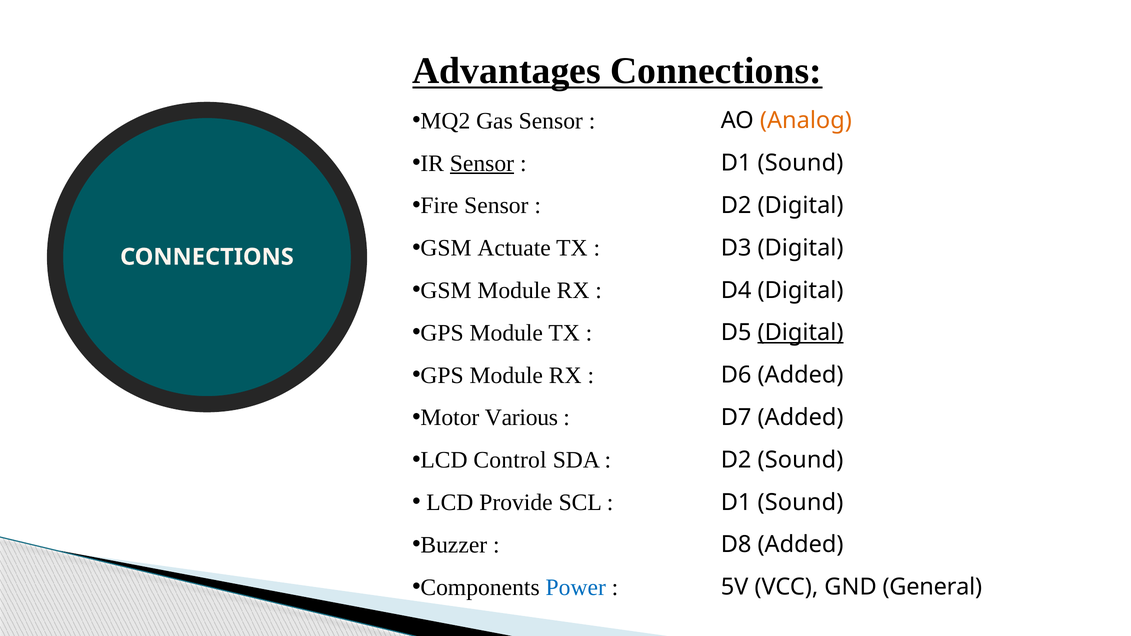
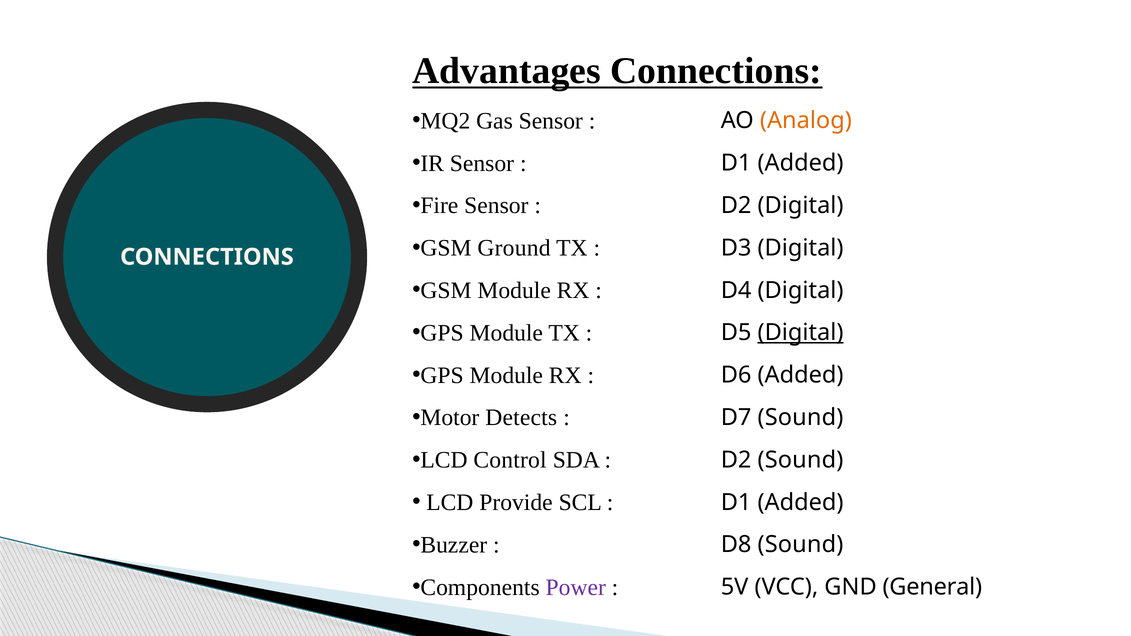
Sensor underline: present -> none (482, 163)
Sound: Sound -> Added (801, 163)
Actuate: Actuate -> Ground (514, 248)
Various: Various -> Detects (521, 418)
D7 Added: Added -> Sound (800, 418)
Sound: Sound -> Added (801, 502)
D8 Added: Added -> Sound (800, 545)
Power colour: blue -> purple (576, 587)
